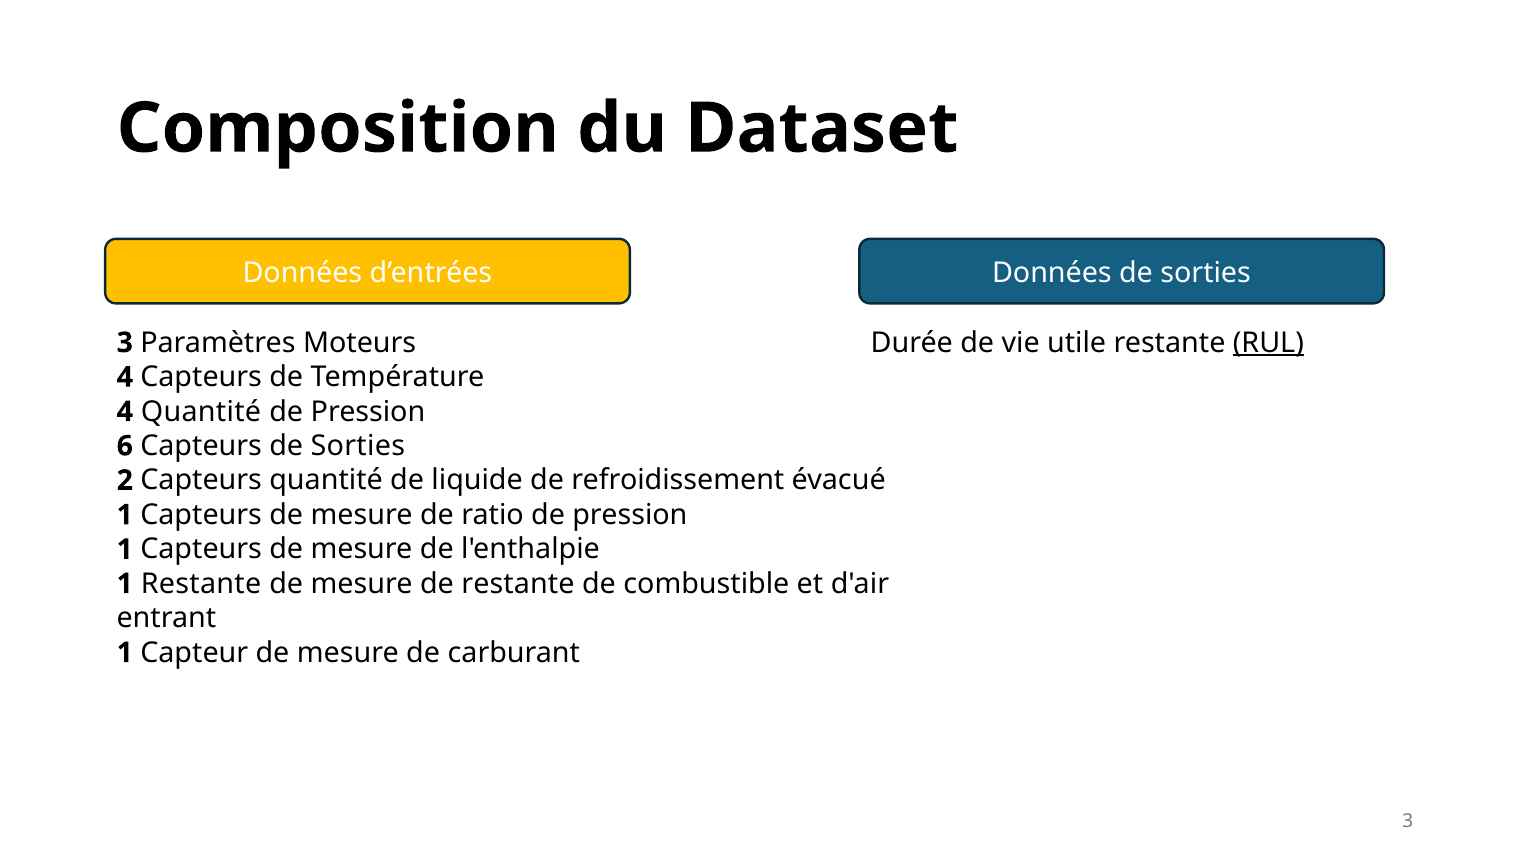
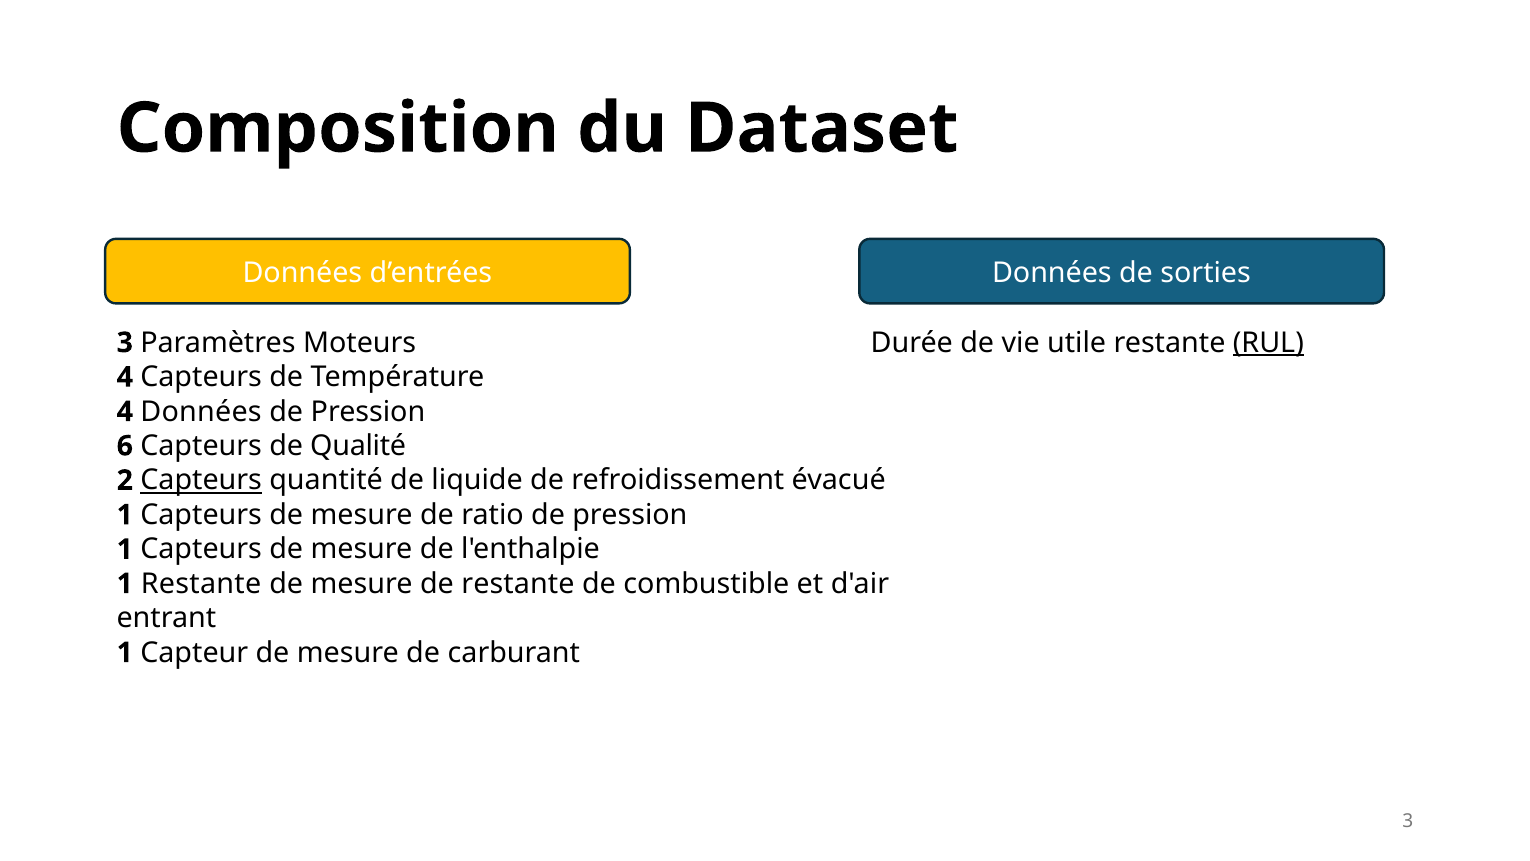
4 Quantité: Quantité -> Données (201, 411)
Capteurs de Sorties: Sorties -> Qualité (358, 446)
Capteurs underline: none -> present (201, 480)
